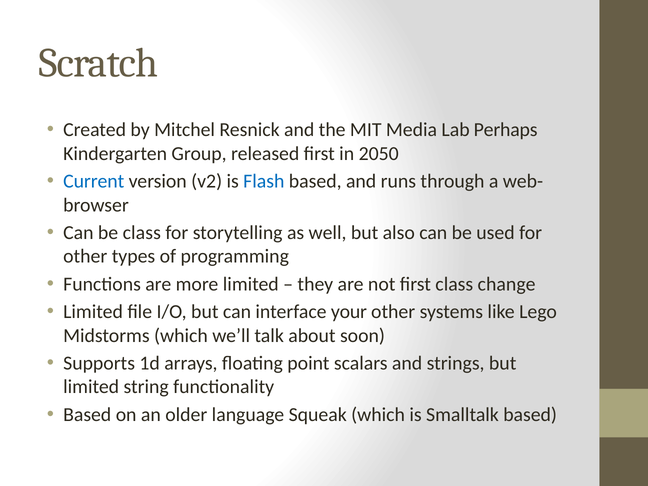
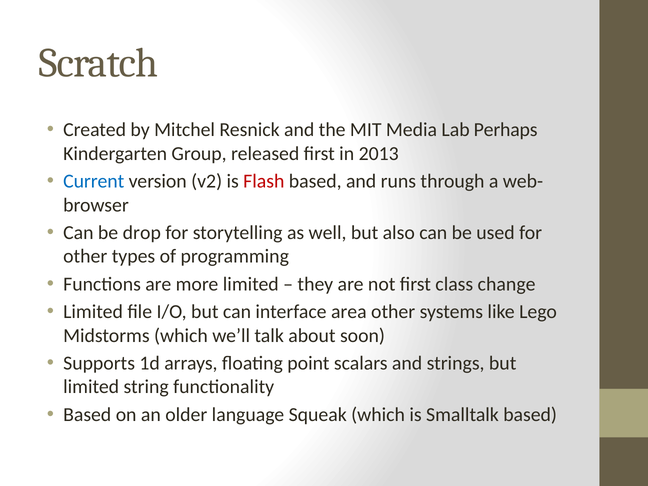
2050: 2050 -> 2013 (379, 154)
Flash colour: blue -> red (264, 181)
be class: class -> drop (142, 233)
your: your -> area (349, 312)
